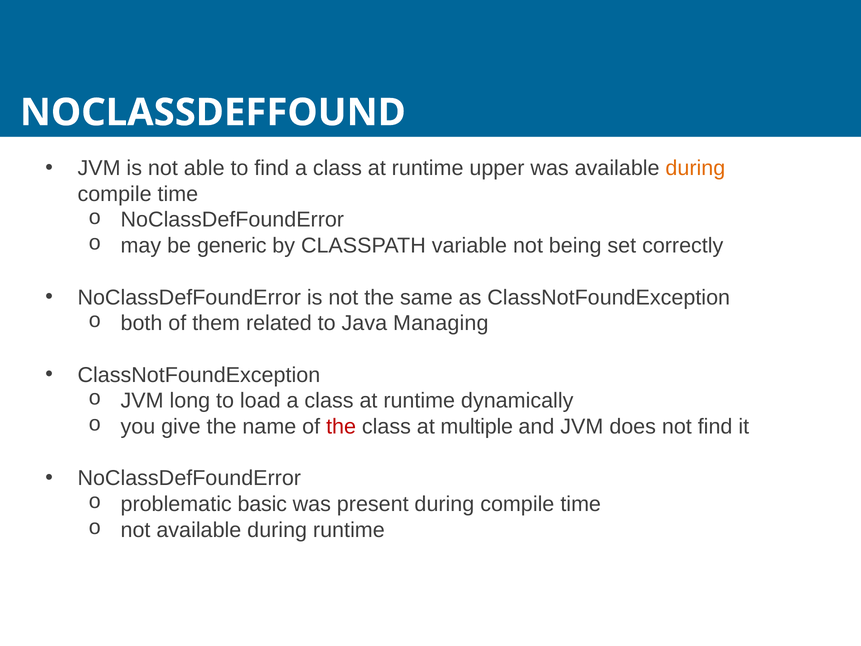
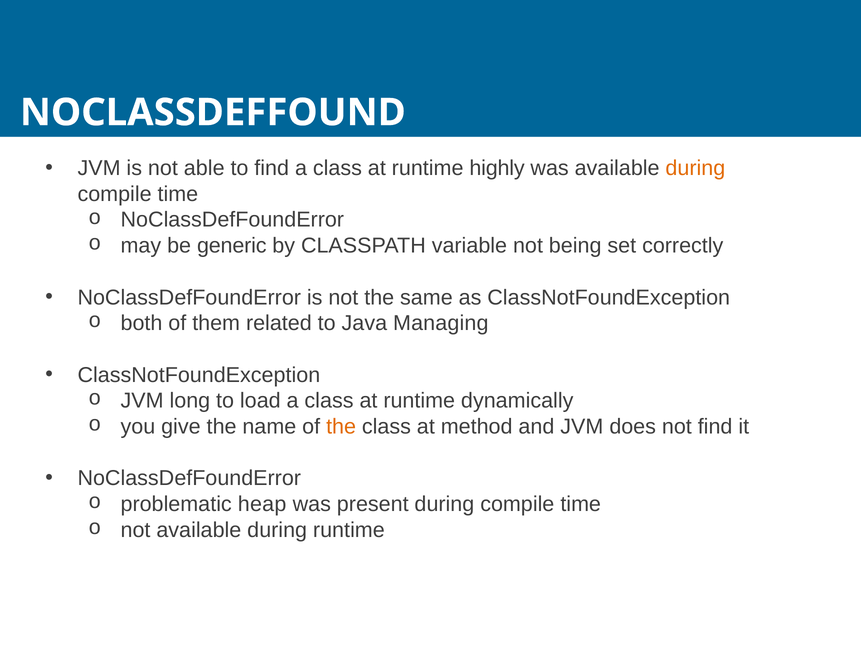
upper: upper -> highly (497, 168)
the colour: red -> orange (341, 426)
multiple: multiple -> method (477, 426)
basic: basic -> heap (262, 504)
